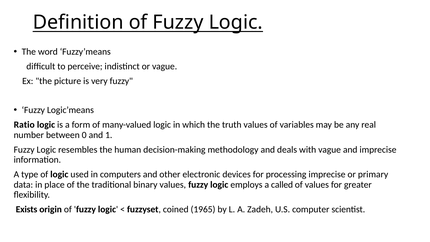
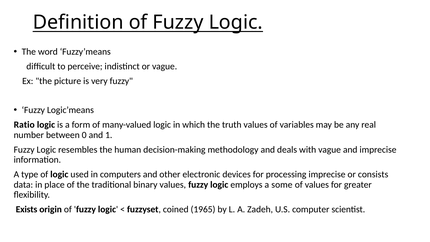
primary: primary -> consists (373, 174)
called: called -> some (282, 185)
